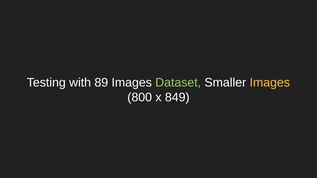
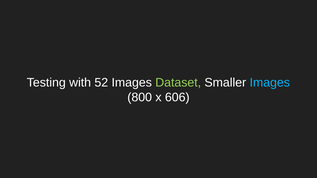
89: 89 -> 52 (101, 83)
Images colour: yellow -> light blue (270, 83)
849: 849 -> 606 (177, 97)
